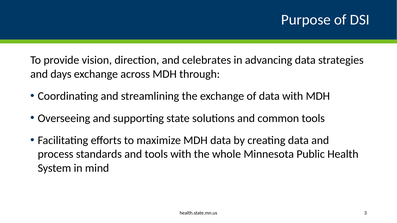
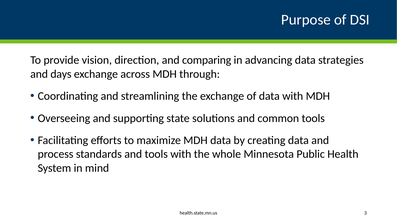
celebrates: celebrates -> comparing (207, 60)
